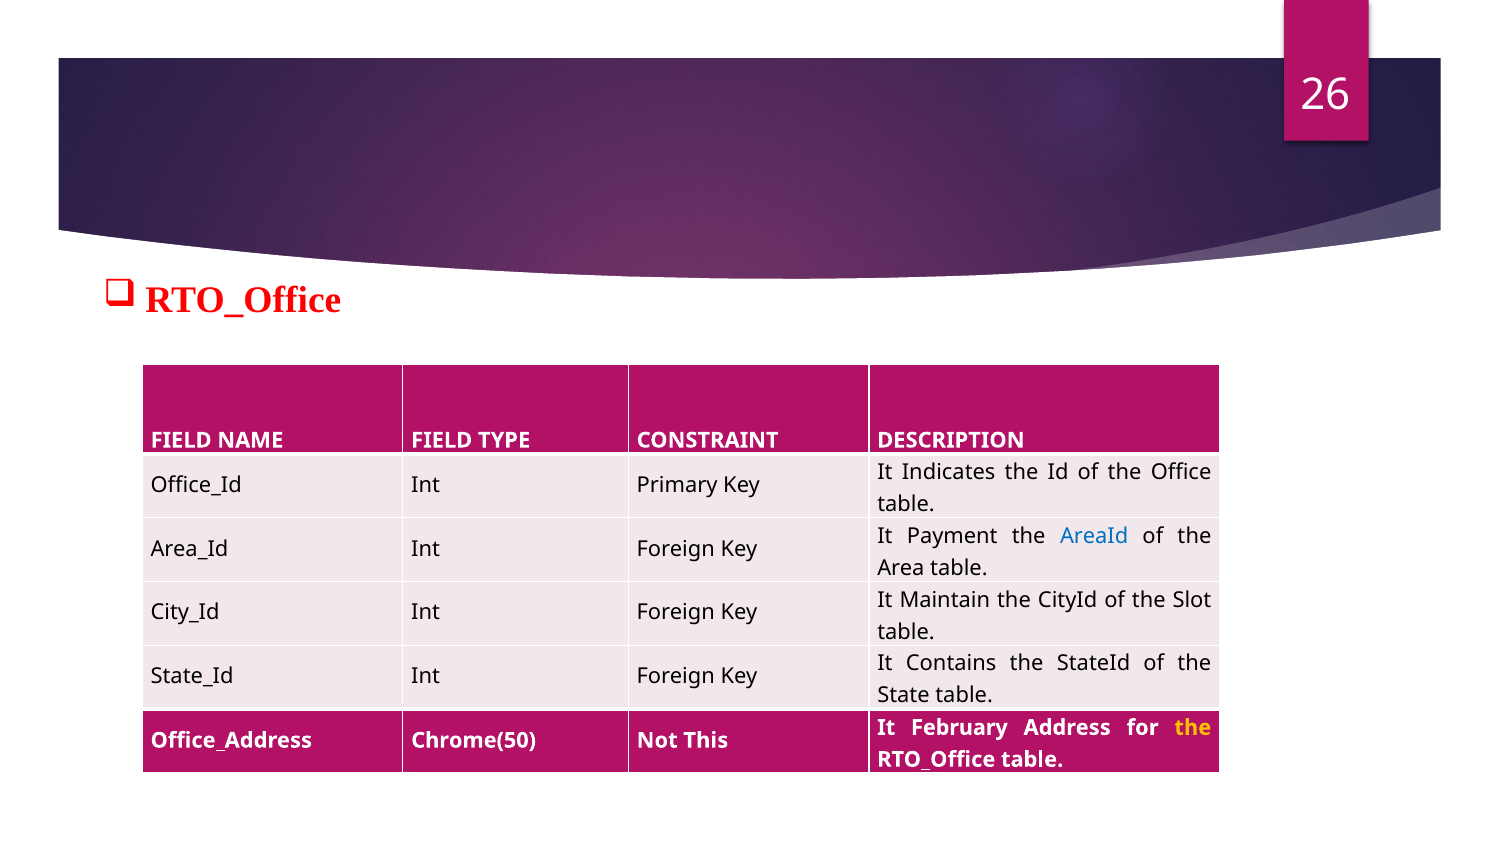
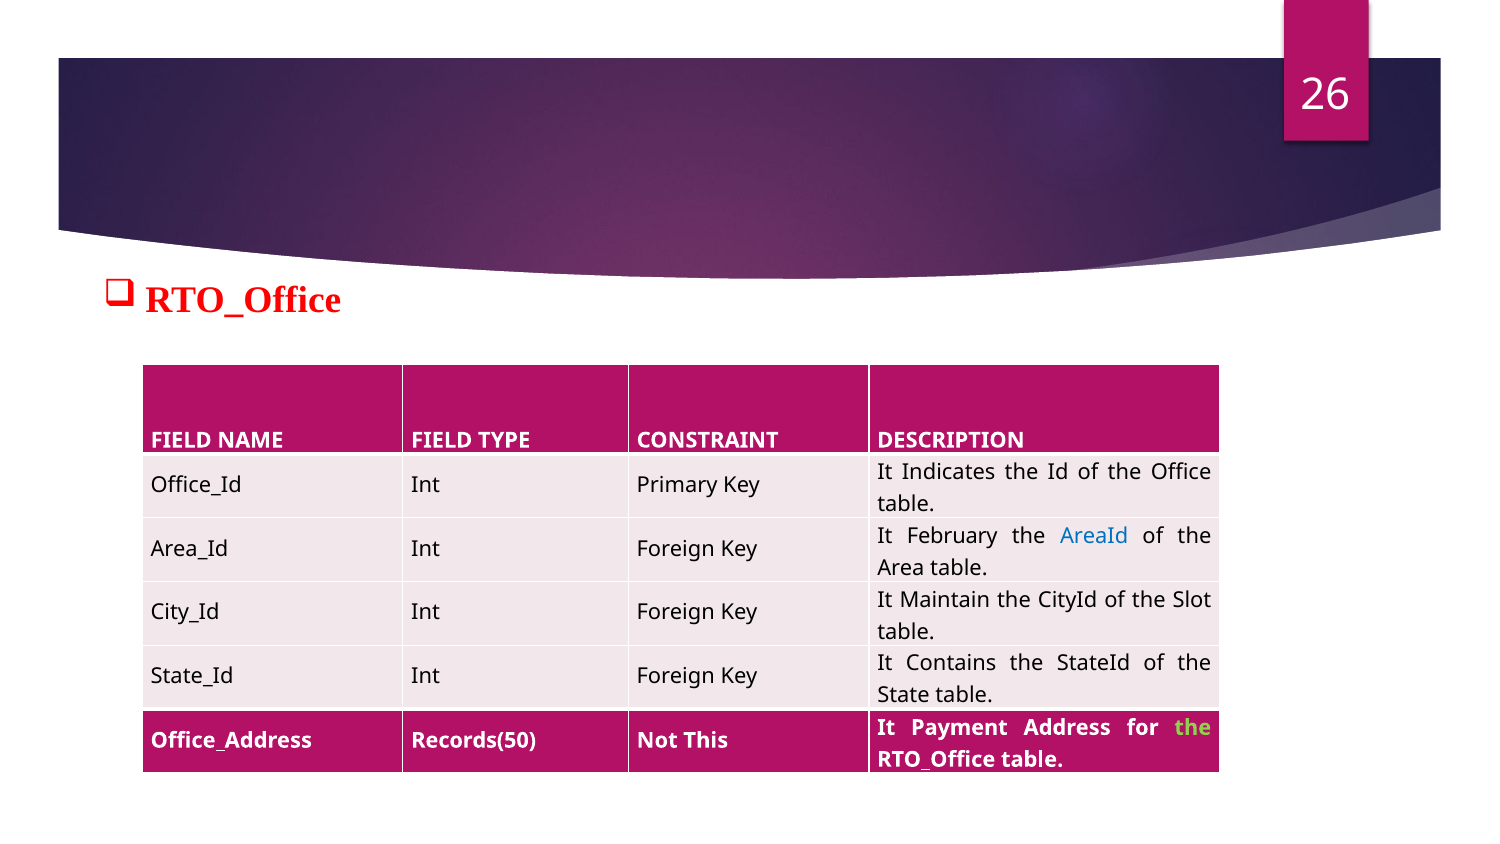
Payment: Payment -> February (952, 536)
February: February -> Payment (959, 727)
the colour: yellow -> light green (1193, 727)
Chrome(50: Chrome(50 -> Records(50 (474, 740)
